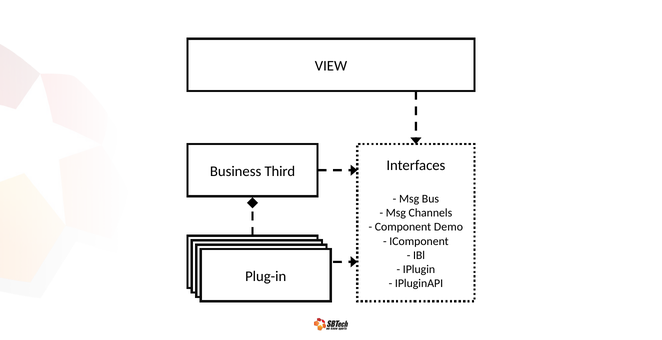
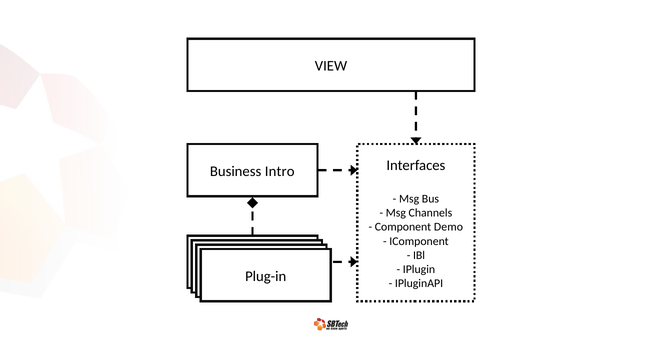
Third: Third -> Intro (280, 171)
